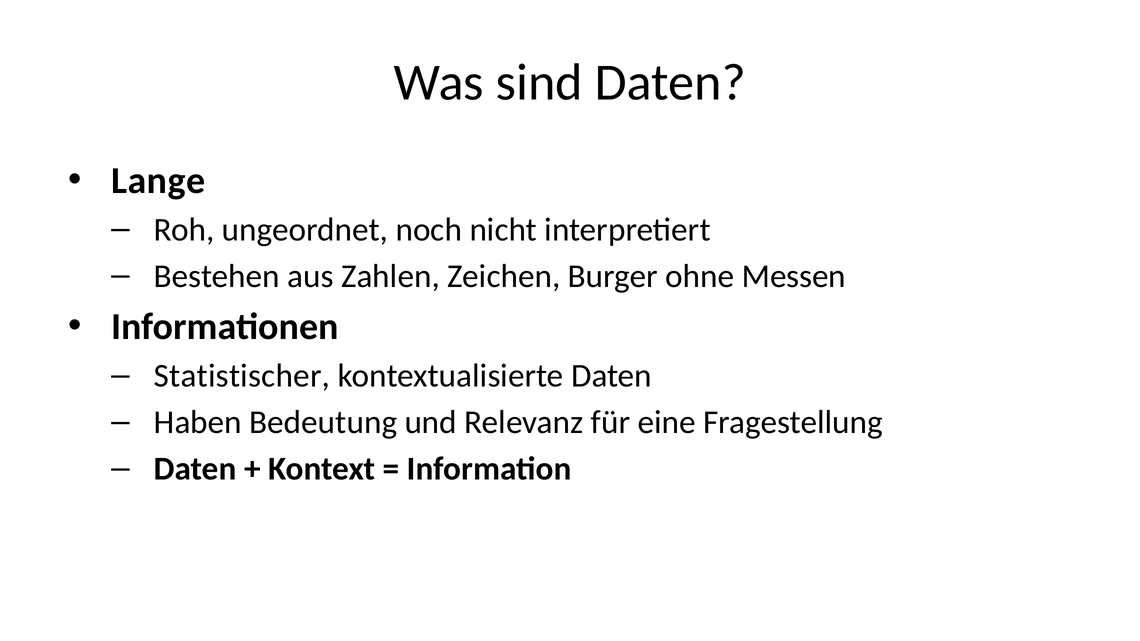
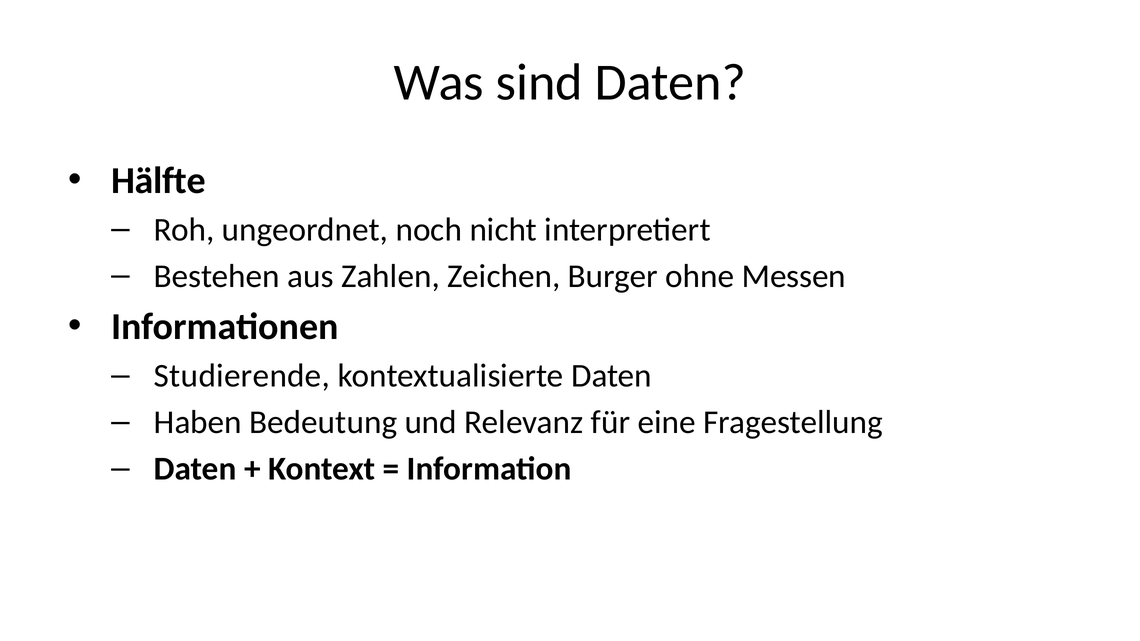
Lange: Lange -> Hälfte (159, 181)
Statistischer: Statistischer -> Studierende (242, 376)
